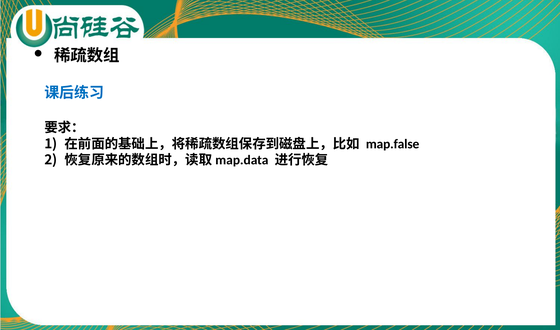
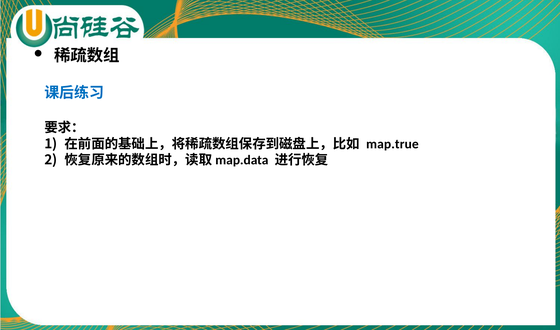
map.false: map.false -> map.true (392, 144)
